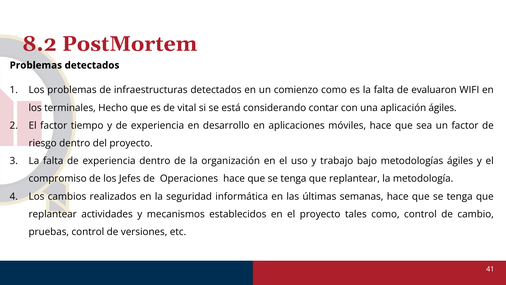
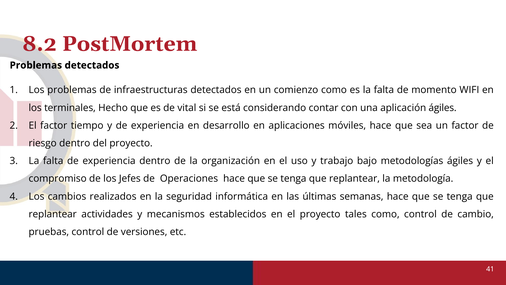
evaluaron: evaluaron -> momento (434, 90)
